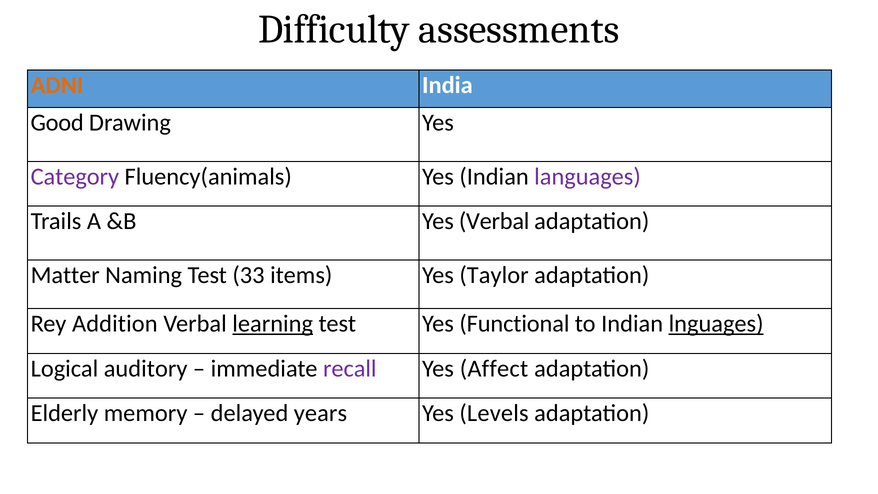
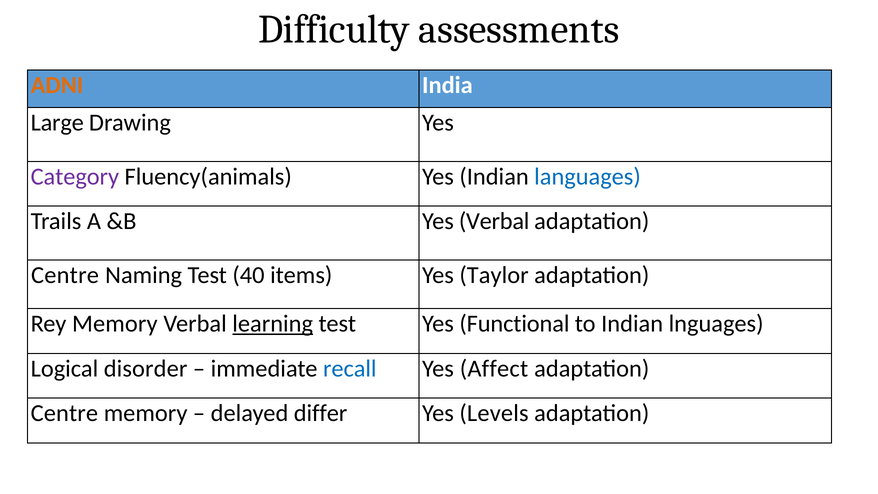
Good: Good -> Large (57, 123)
languages colour: purple -> blue (588, 177)
Matter: Matter -> Centre (65, 275)
33: 33 -> 40 (249, 275)
Rey Addition: Addition -> Memory (115, 324)
lnguages underline: present -> none (716, 324)
auditory: auditory -> disorder (146, 368)
recall colour: purple -> blue (350, 368)
Elderly: Elderly -> Centre (64, 413)
years: years -> differ (321, 413)
